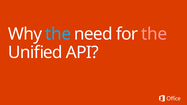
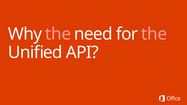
the colour: light blue -> pink (58, 34)
